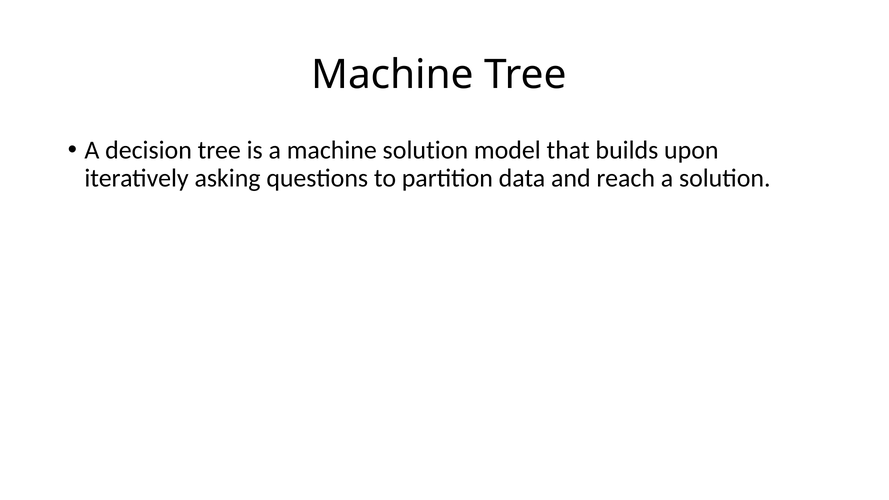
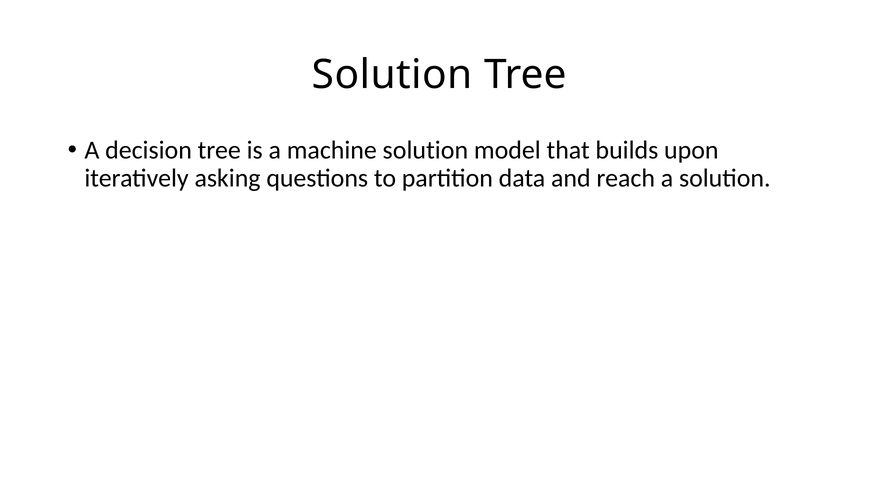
Machine: Machine -> Solution (392, 75)
